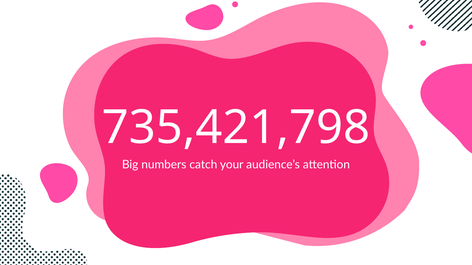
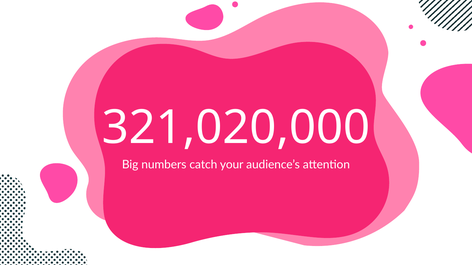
735,421,798: 735,421,798 -> 321,020,000 (236, 128)
